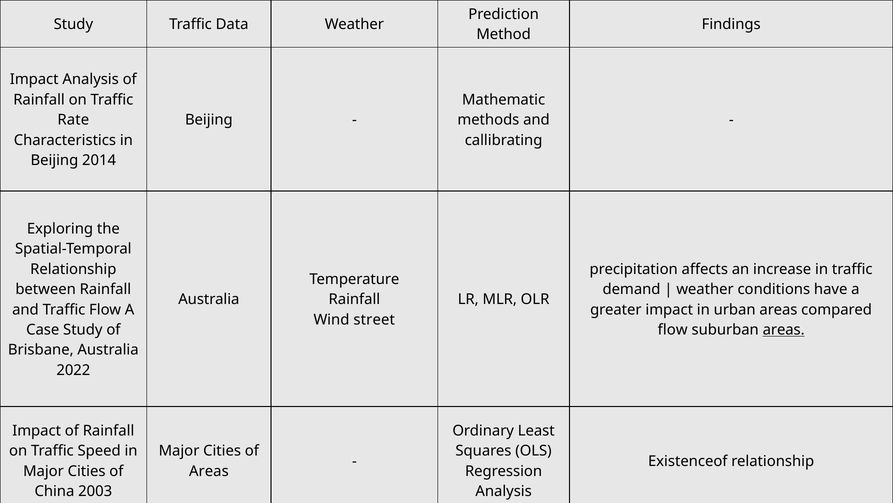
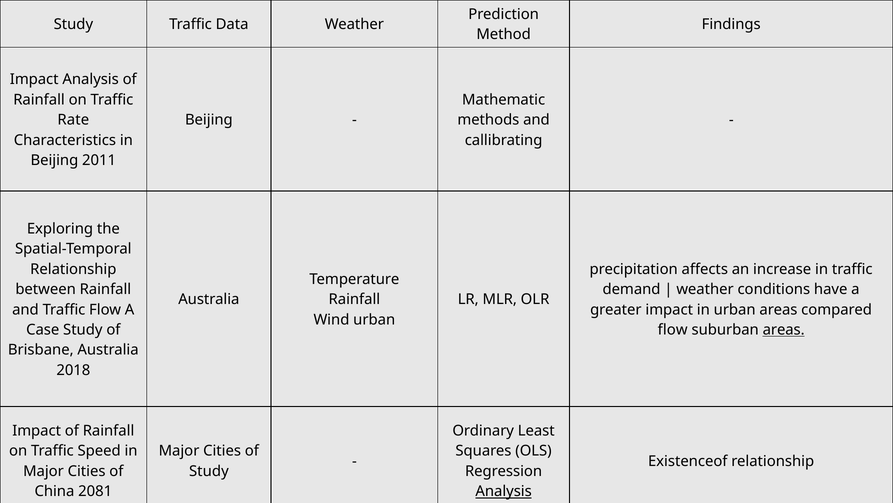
2014: 2014 -> 2011 (99, 160)
Wind street: street -> urban (374, 319)
2022: 2022 -> 2018 (73, 370)
Areas: Areas -> Study (209, 471)
2003: 2003 -> 2081 (95, 491)
Analysis underline: none -> present (504, 491)
